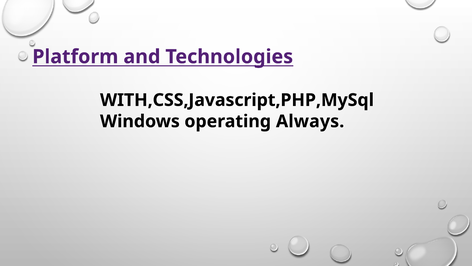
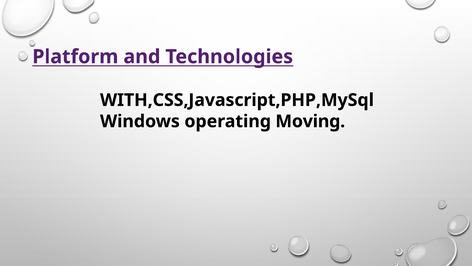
Always: Always -> Moving (310, 121)
